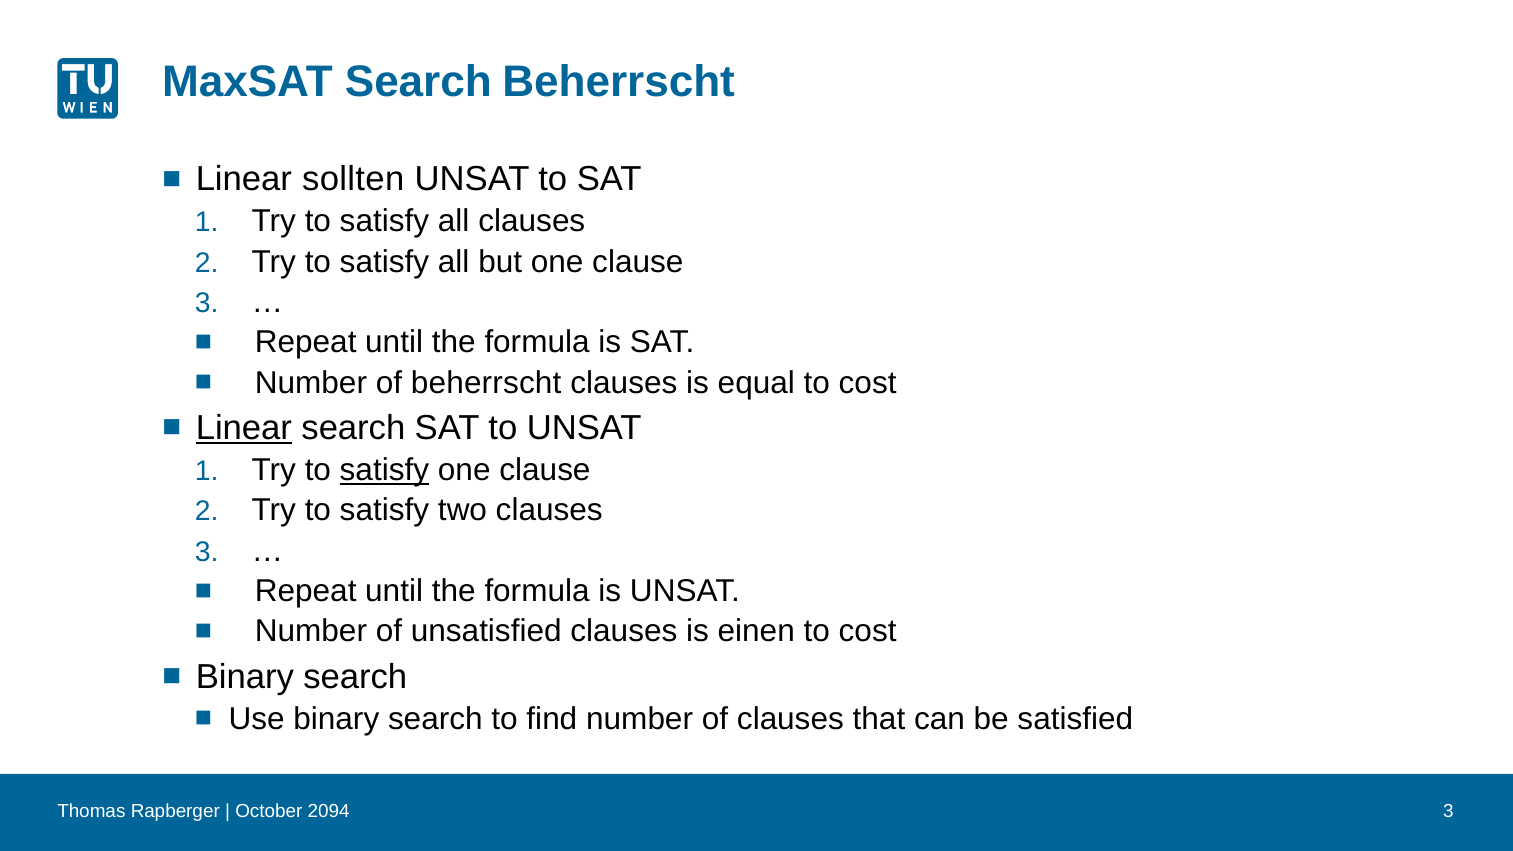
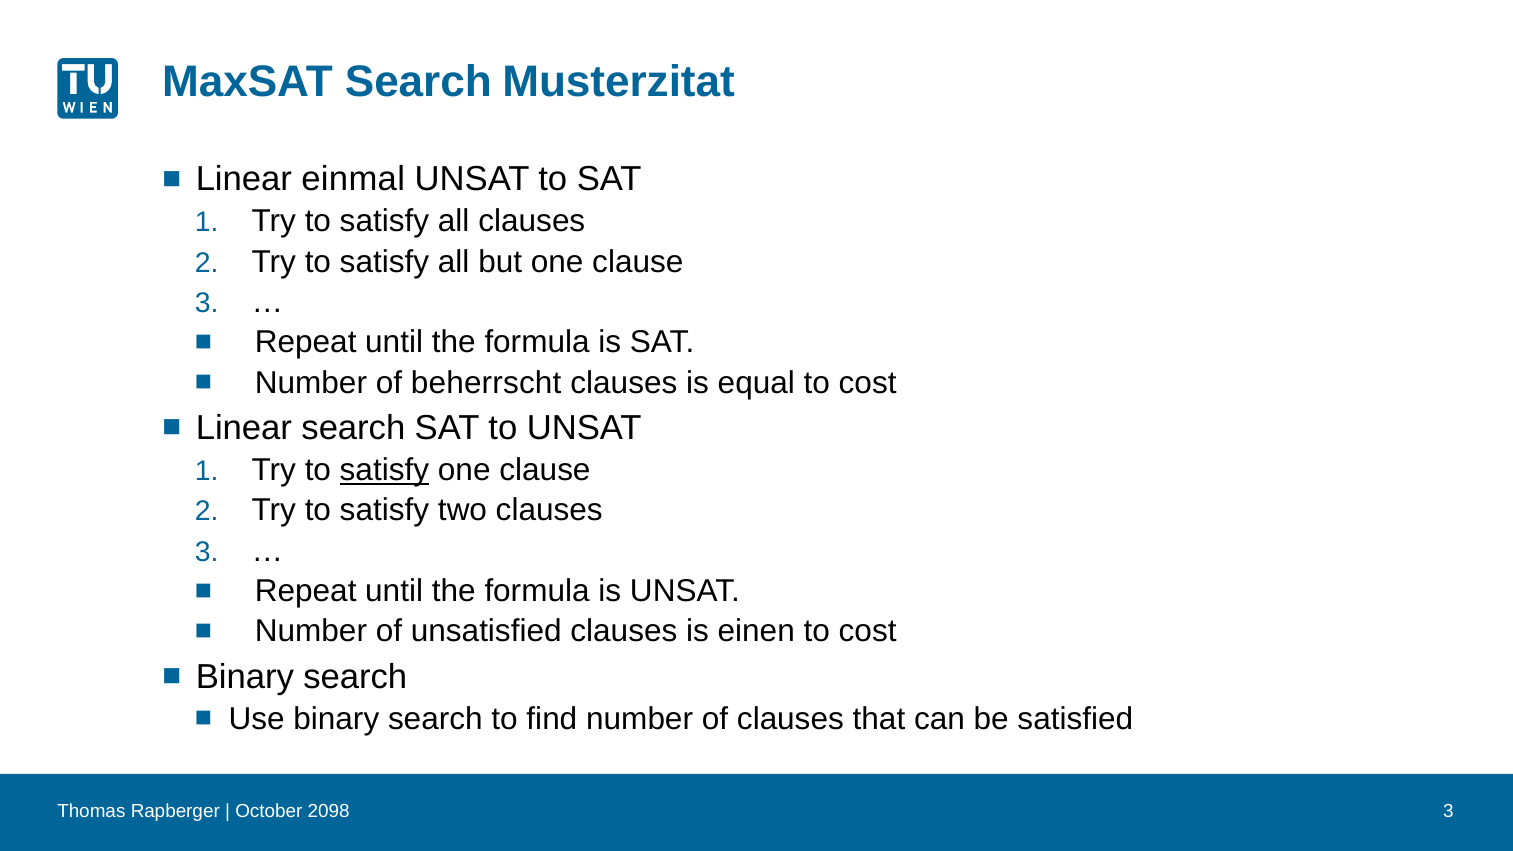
Search Beherrscht: Beherrscht -> Musterzitat (619, 82)
sollten: sollten -> einmal (353, 179)
Linear underline: present -> none (244, 428)
2094: 2094 -> 2098 (329, 812)
